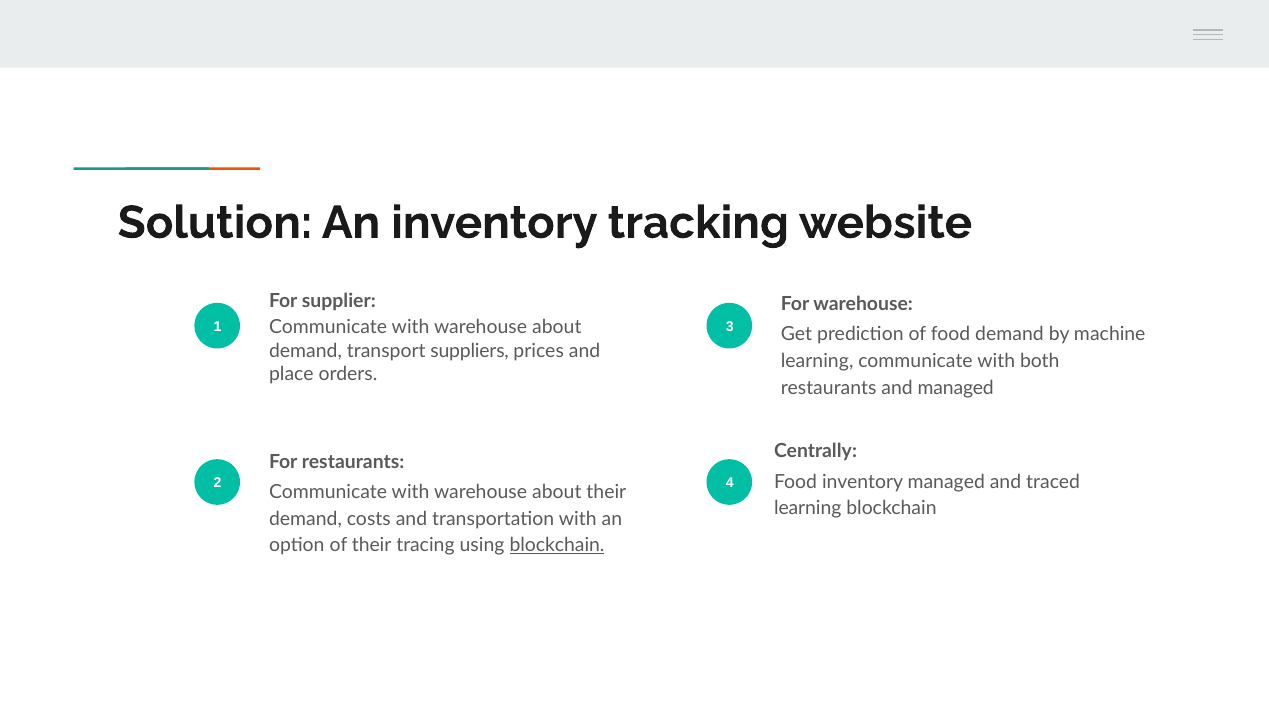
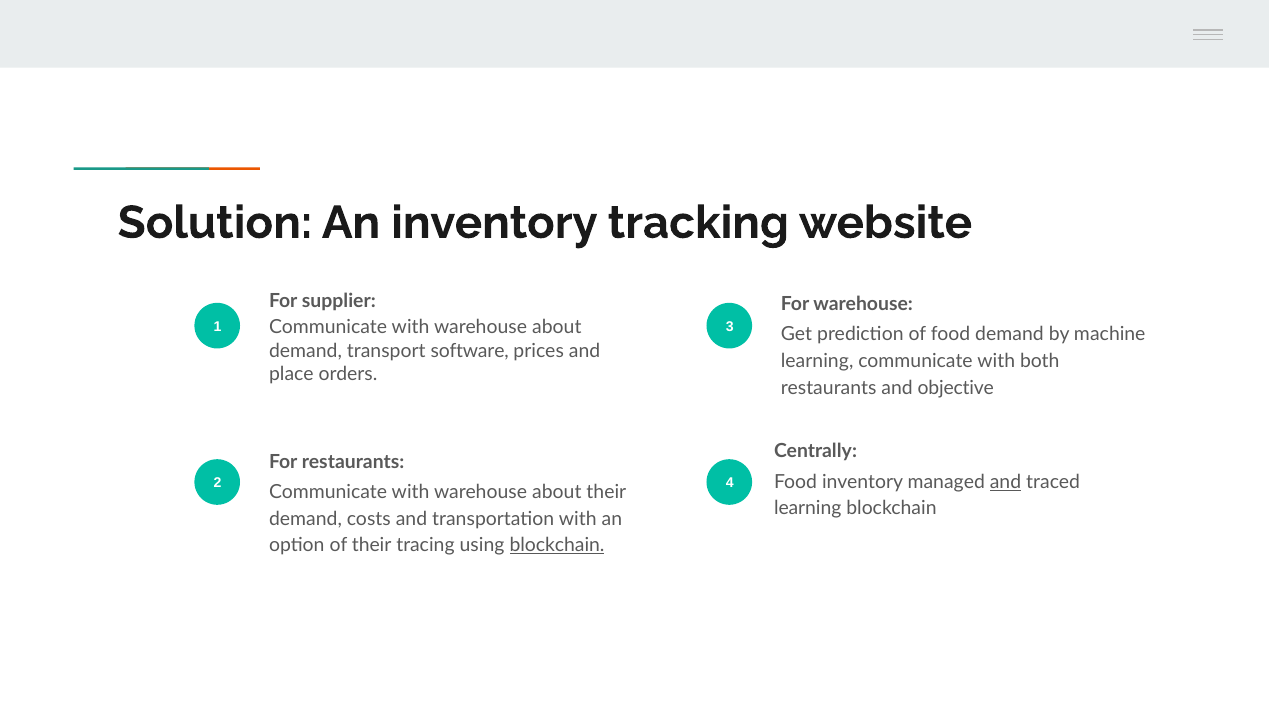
suppliers: suppliers -> software (470, 351)
and managed: managed -> objective (956, 388)
and underline: none -> present (1006, 482)
